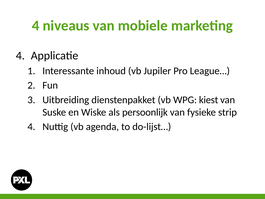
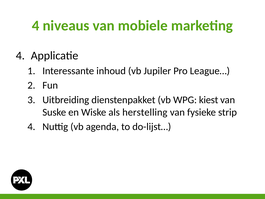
persoonlijk: persoonlijk -> herstelling (145, 112)
